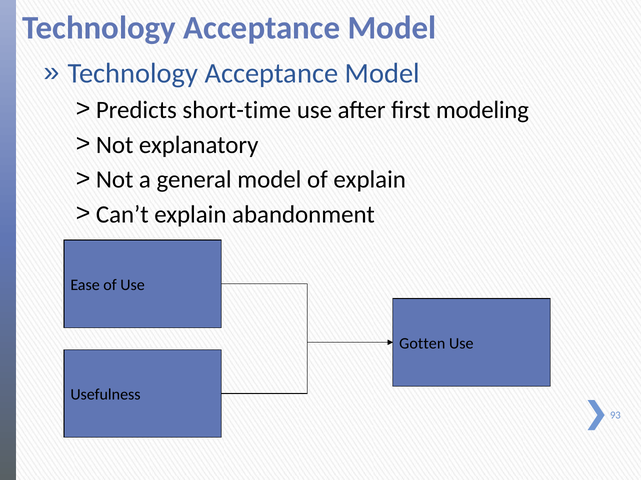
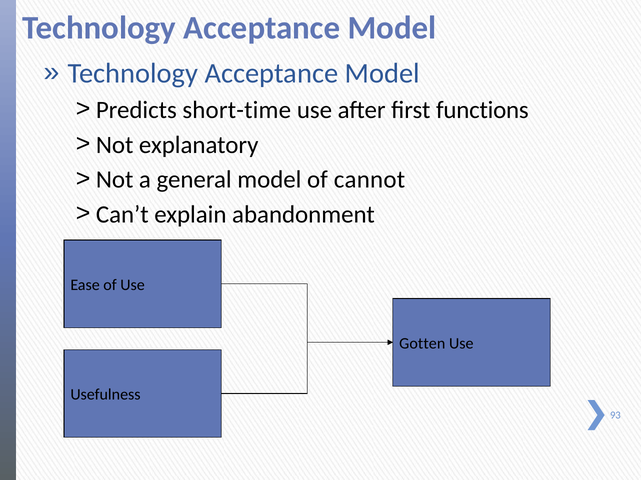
modeling: modeling -> functions (482, 110)
of explain: explain -> cannot (370, 180)
